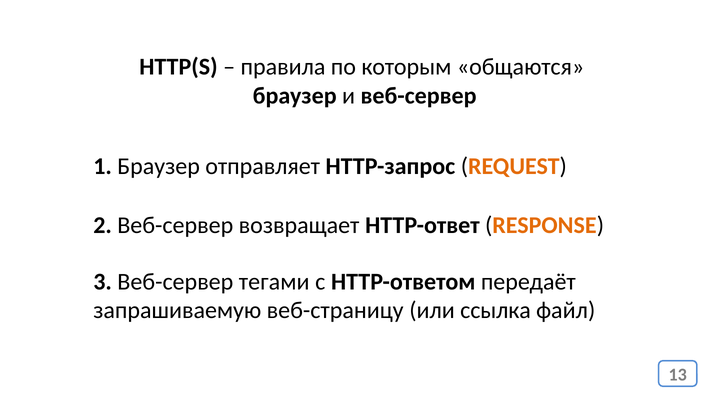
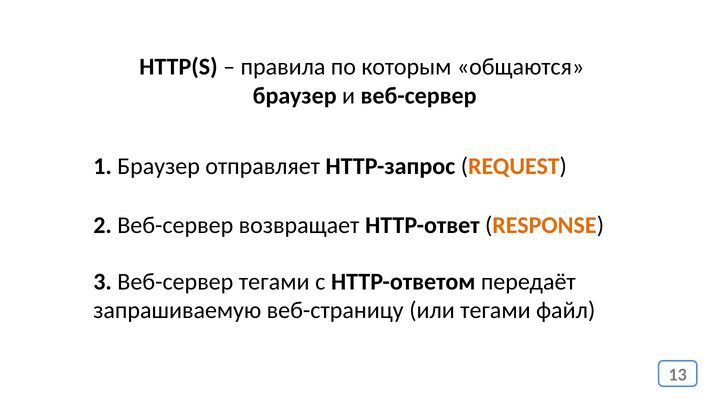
или ссылка: ссылка -> тегами (495, 310)
